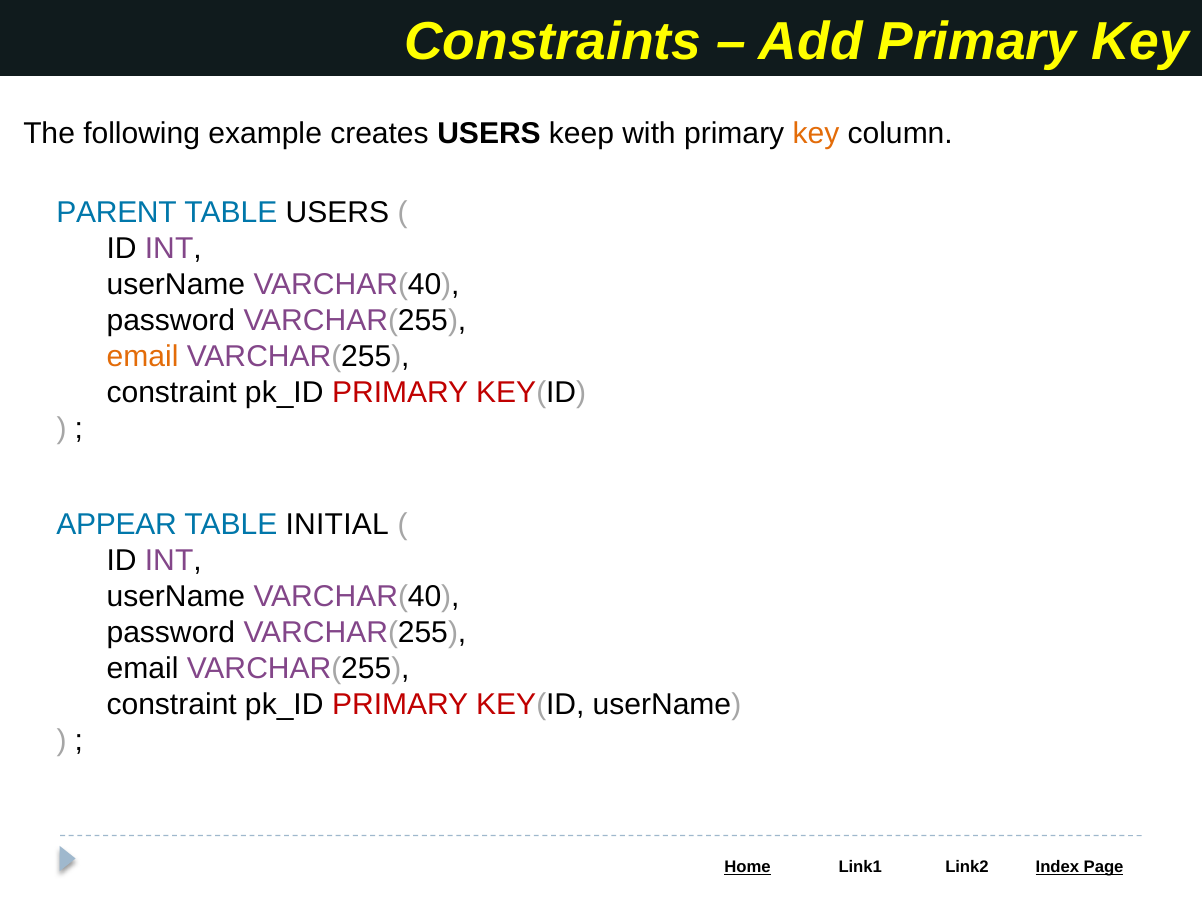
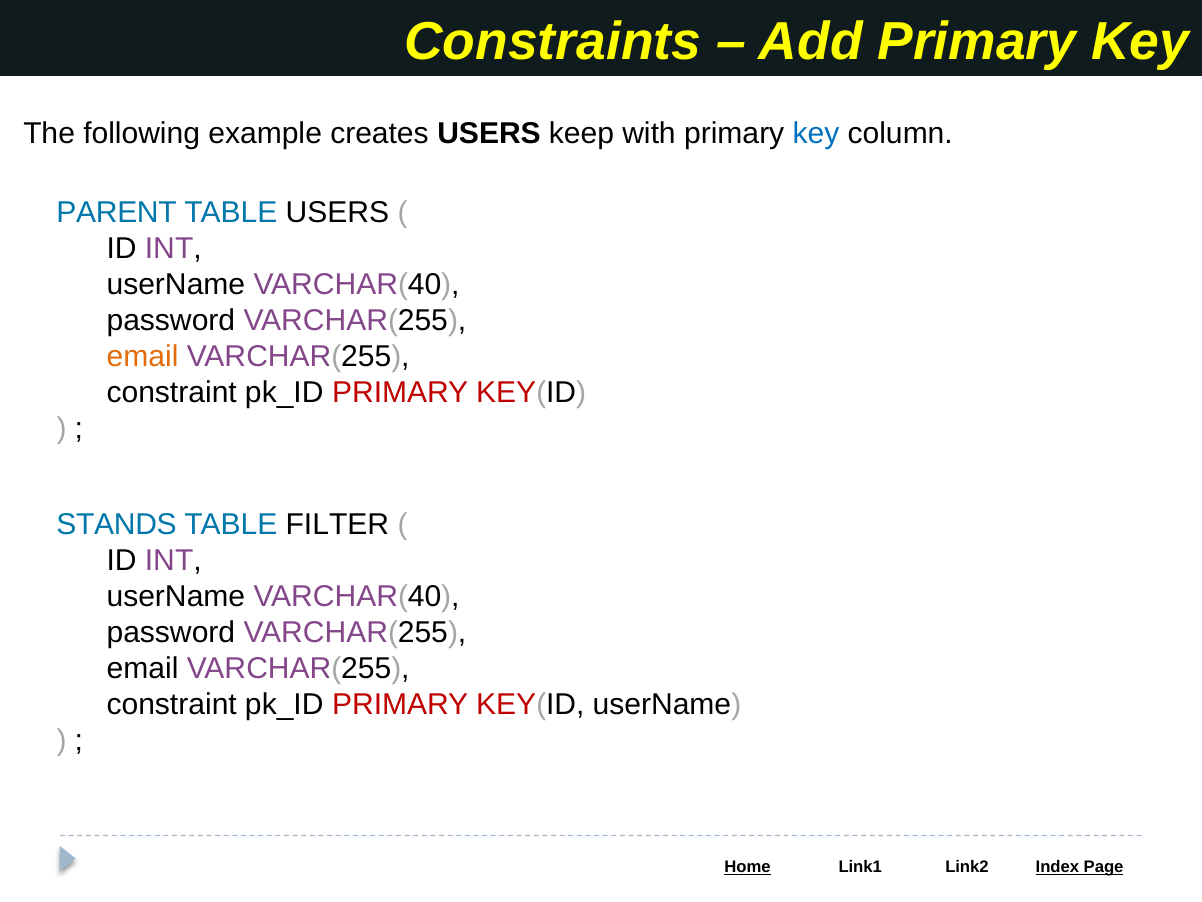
key colour: orange -> blue (816, 133)
APPEAR: APPEAR -> STANDS (117, 524)
INITIAL: INITIAL -> FILTER (337, 524)
